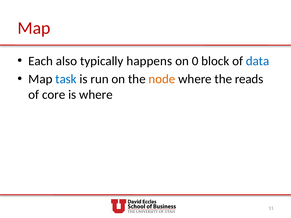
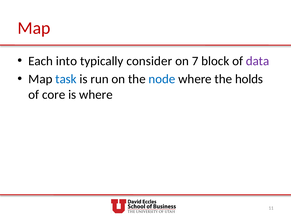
also: also -> into (66, 61)
happens: happens -> consider (149, 61)
0: 0 -> 7 (195, 61)
data colour: blue -> purple (258, 61)
node colour: orange -> blue (162, 79)
reads: reads -> holds (249, 79)
